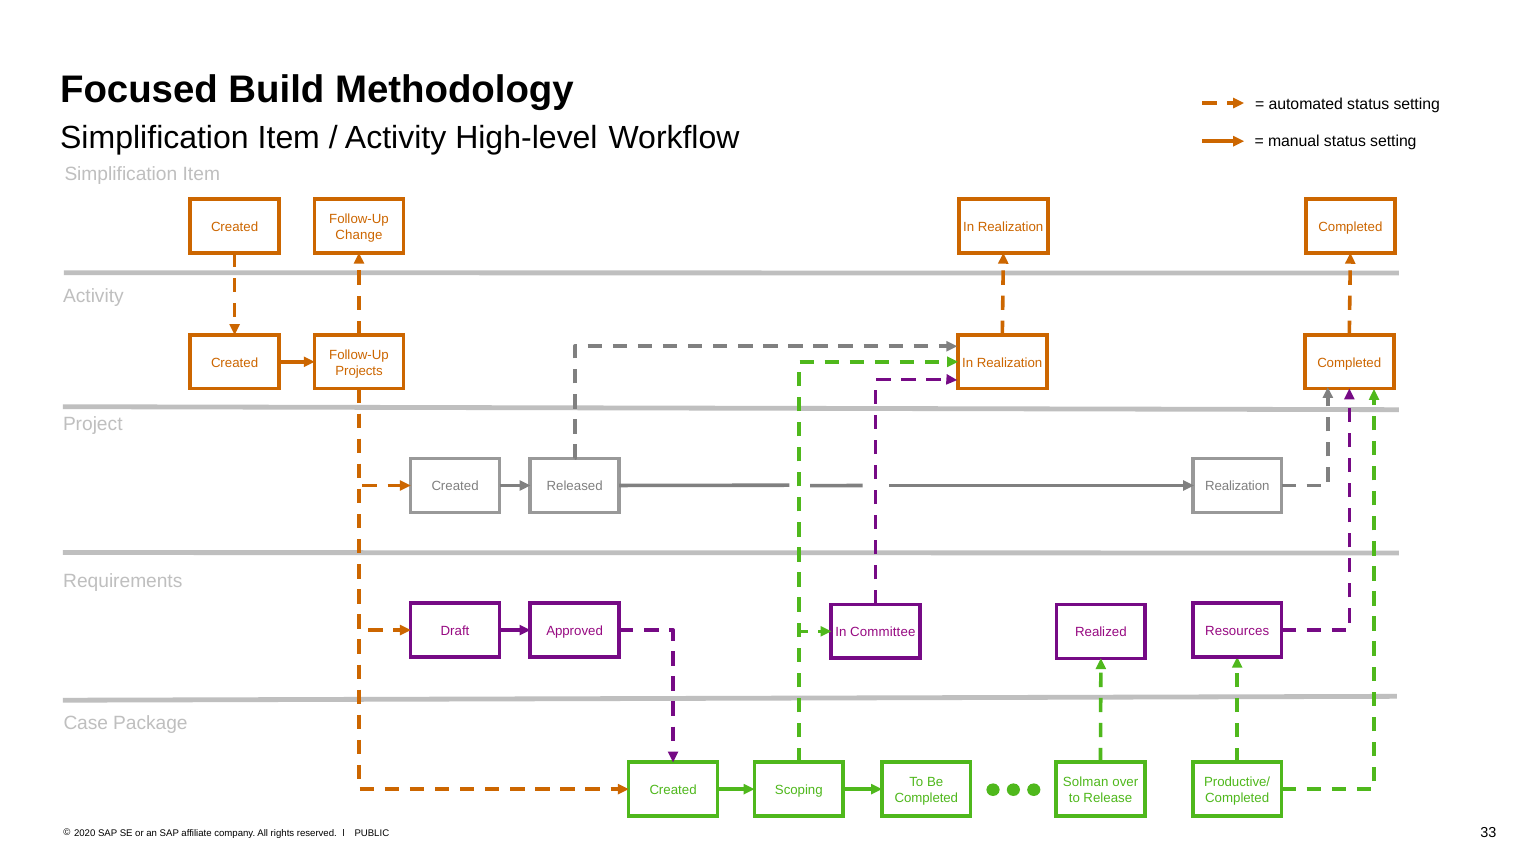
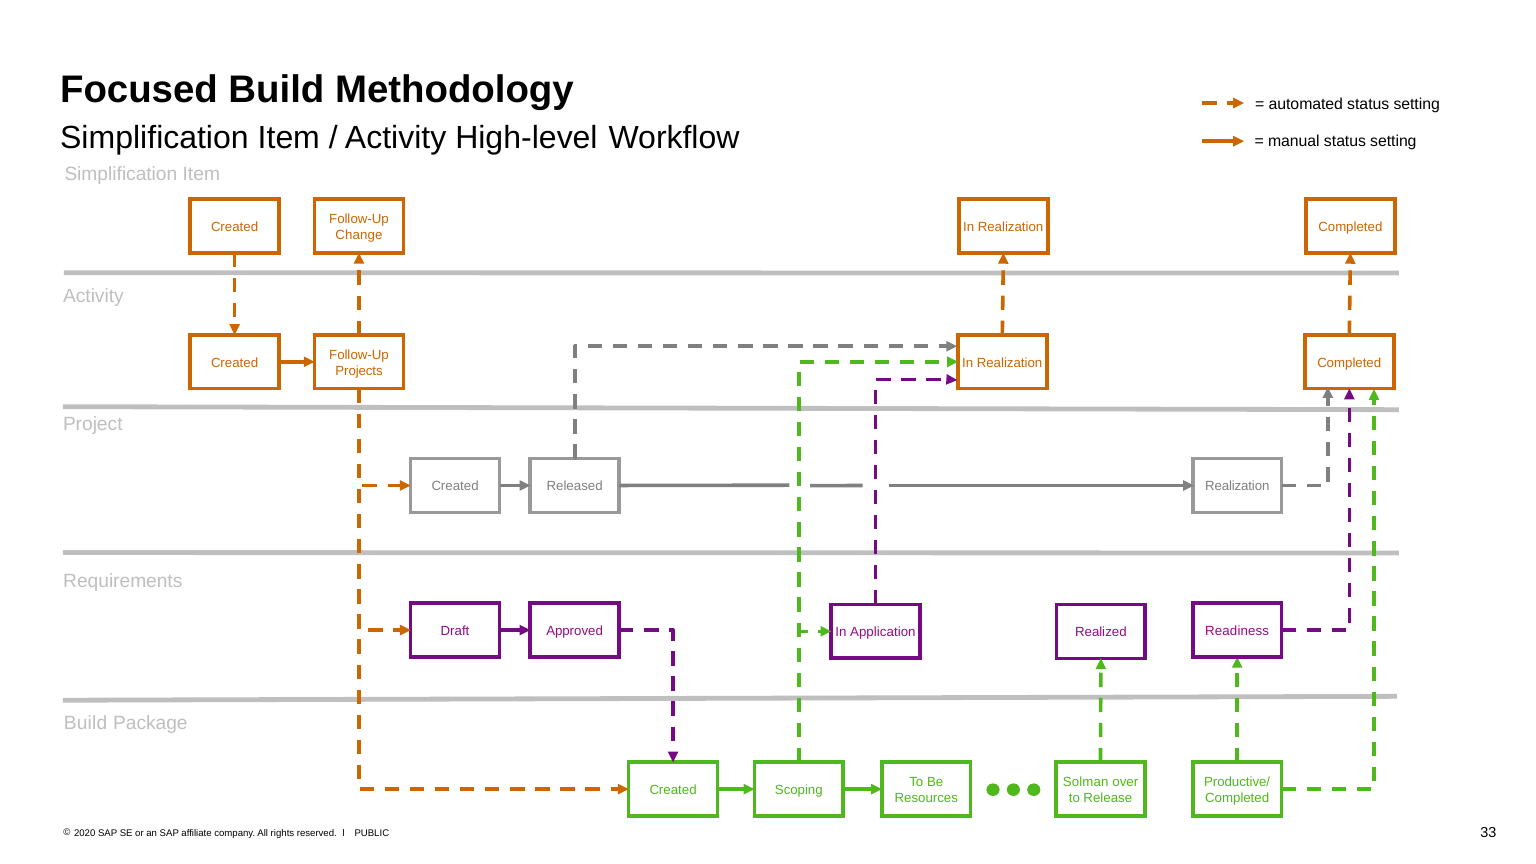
Resources: Resources -> Readiness (1237, 631)
Committee: Committee -> Application (883, 632)
Case: Case -> Build (86, 723)
Completed: Completed -> Resources (926, 798)
